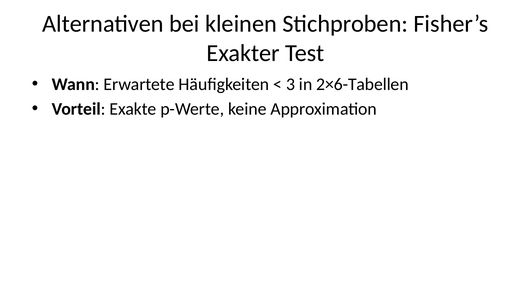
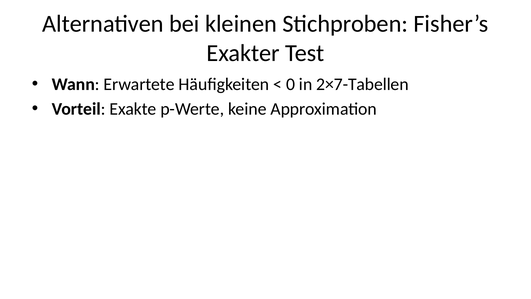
3: 3 -> 0 (291, 84)
2×6-Tabellen: 2×6-Tabellen -> 2×7-Tabellen (362, 84)
